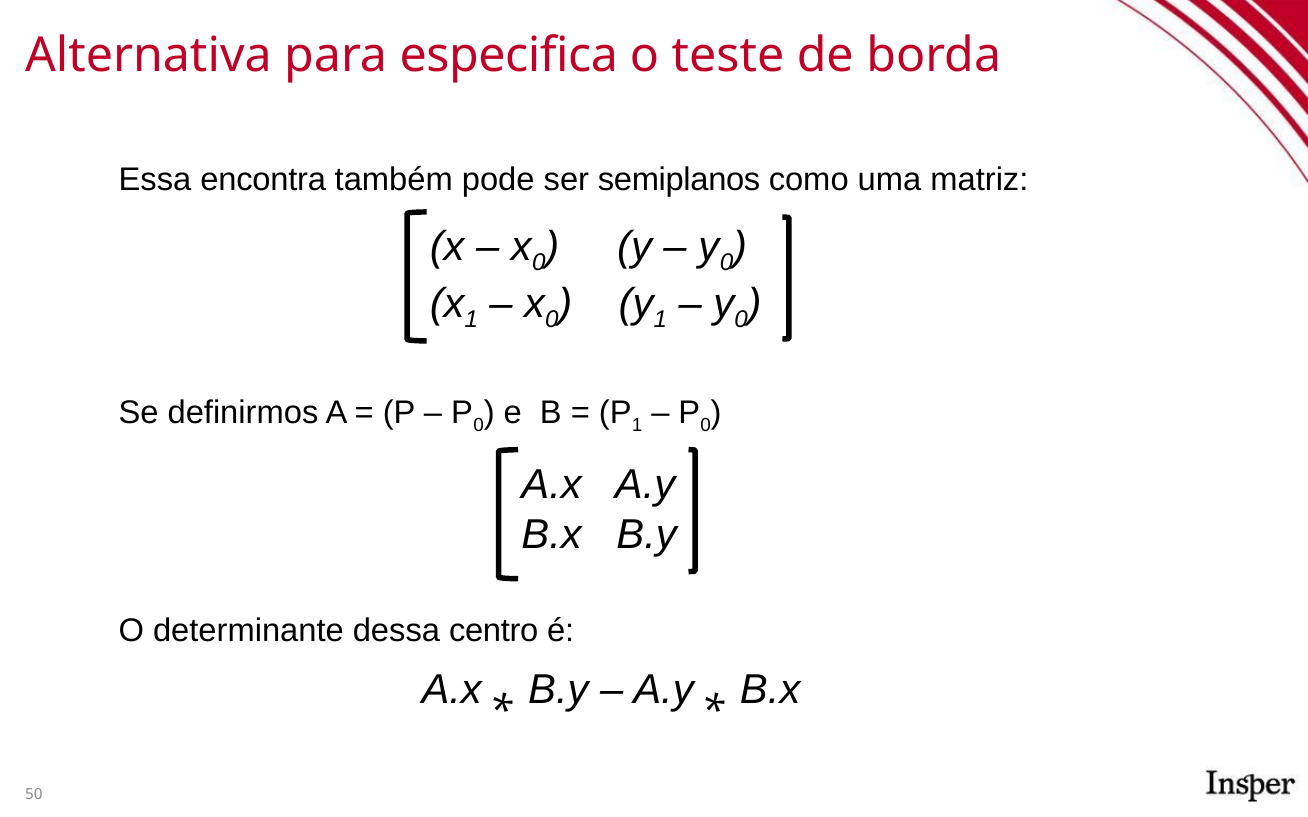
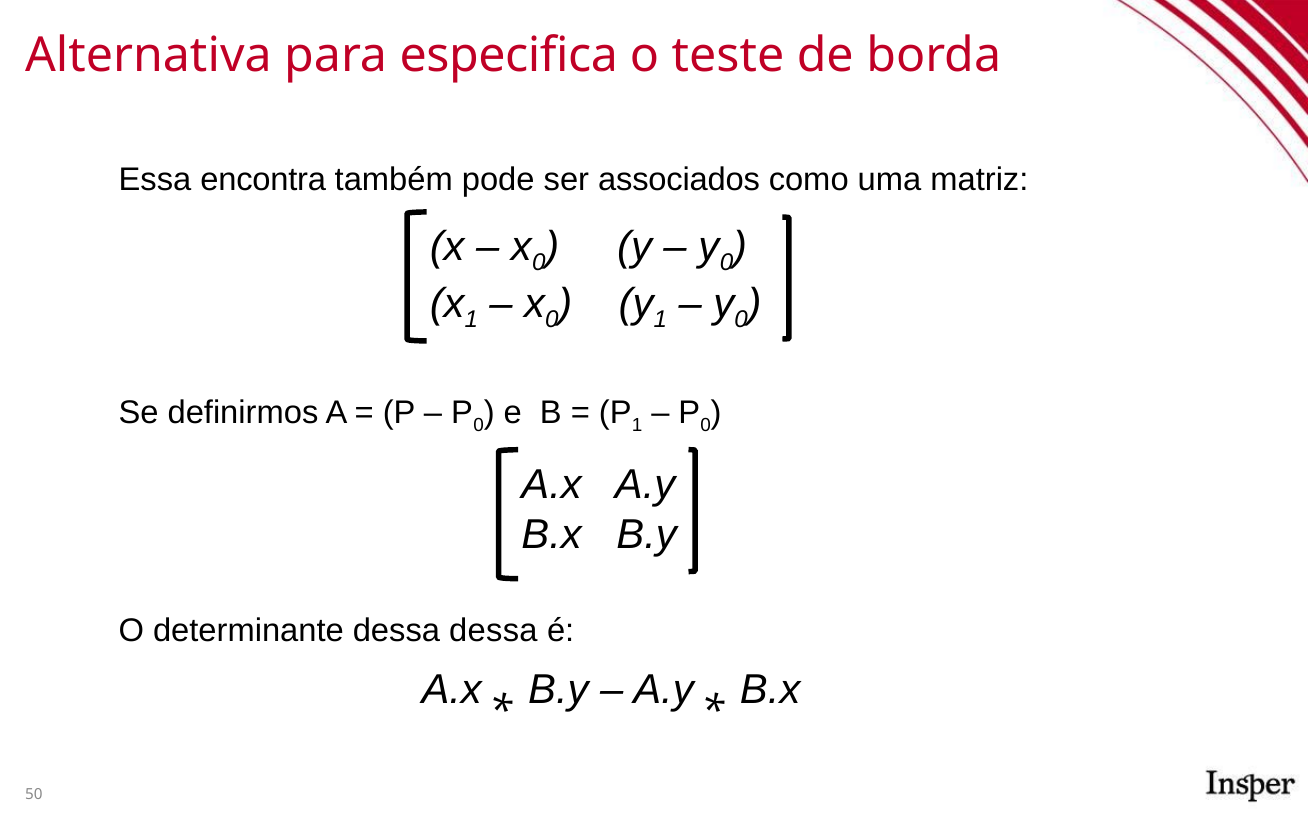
semiplanos: semiplanos -> associados (679, 180)
dessa centro: centro -> dessa (493, 631)
